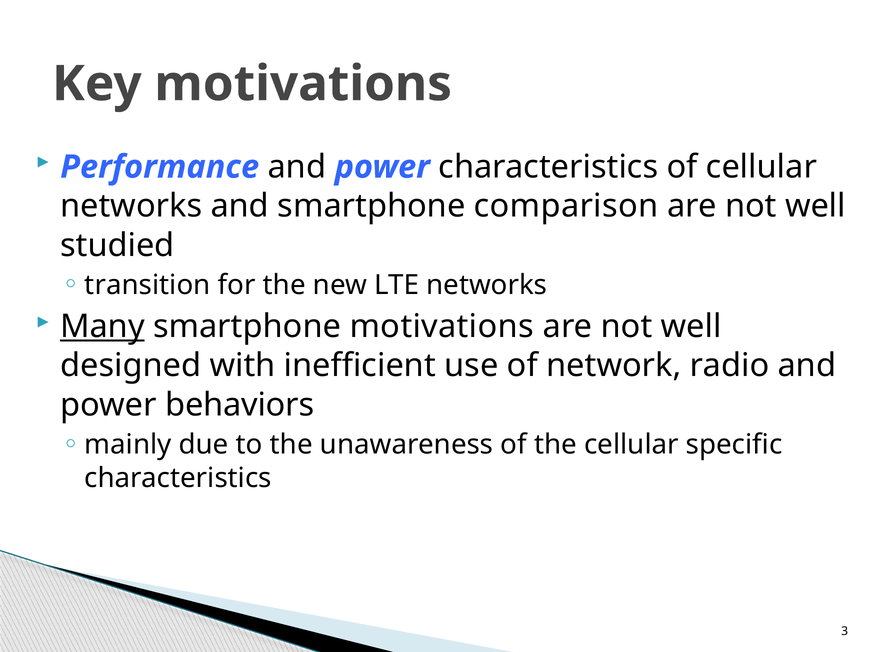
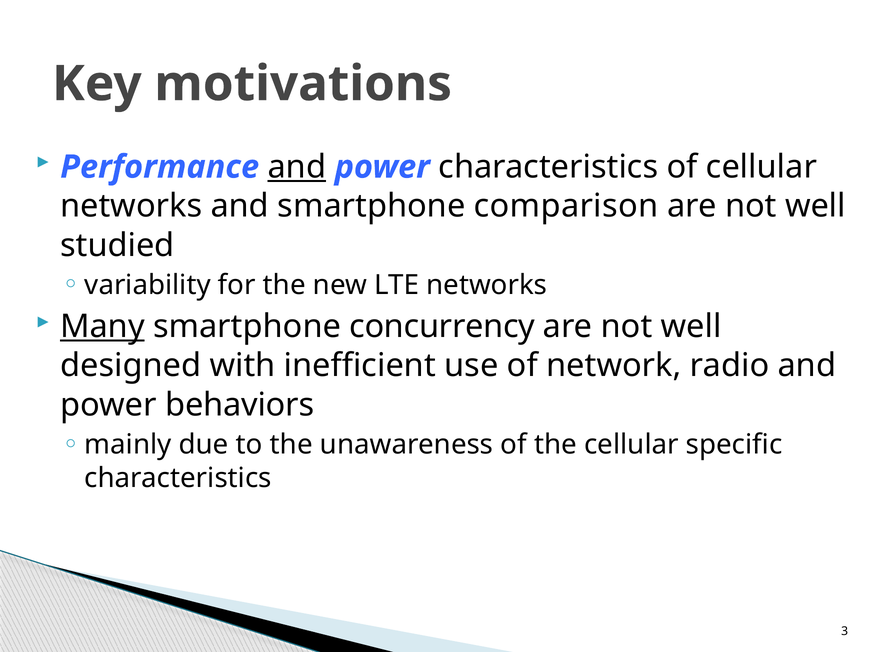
and underline: none -> present (297, 167)
transition: transition -> variability (148, 285)
smartphone motivations: motivations -> concurrency (442, 326)
